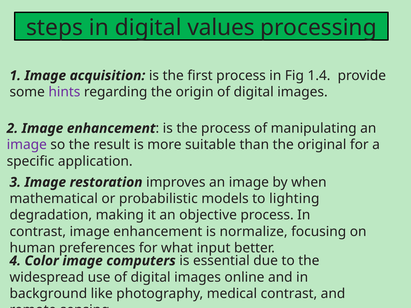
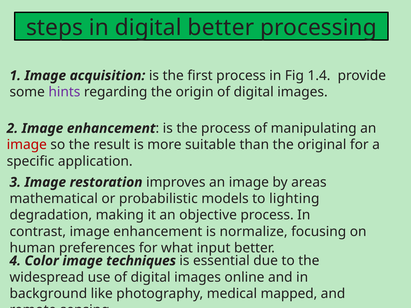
digital values: values -> better (221, 28)
image colour: purple -> red (27, 145)
when: when -> areas (309, 182)
computers: computers -> techniques (141, 261)
medical contrast: contrast -> mapped (289, 294)
